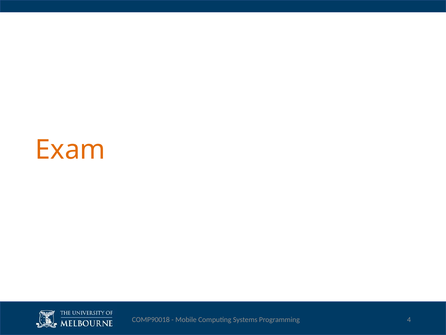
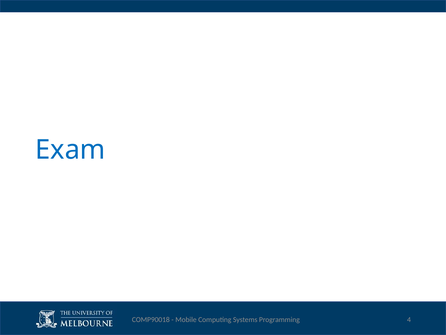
Exam colour: orange -> blue (70, 150)
